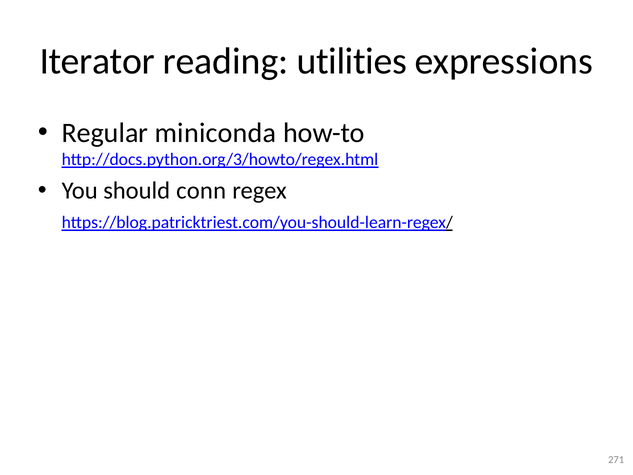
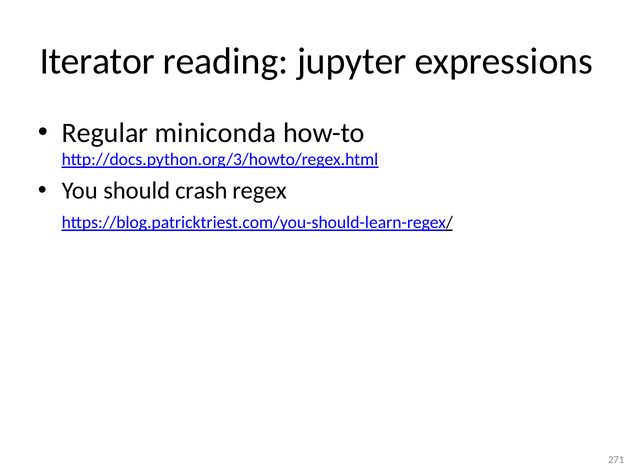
utilities: utilities -> jupyter (352, 61)
conn: conn -> crash (201, 191)
